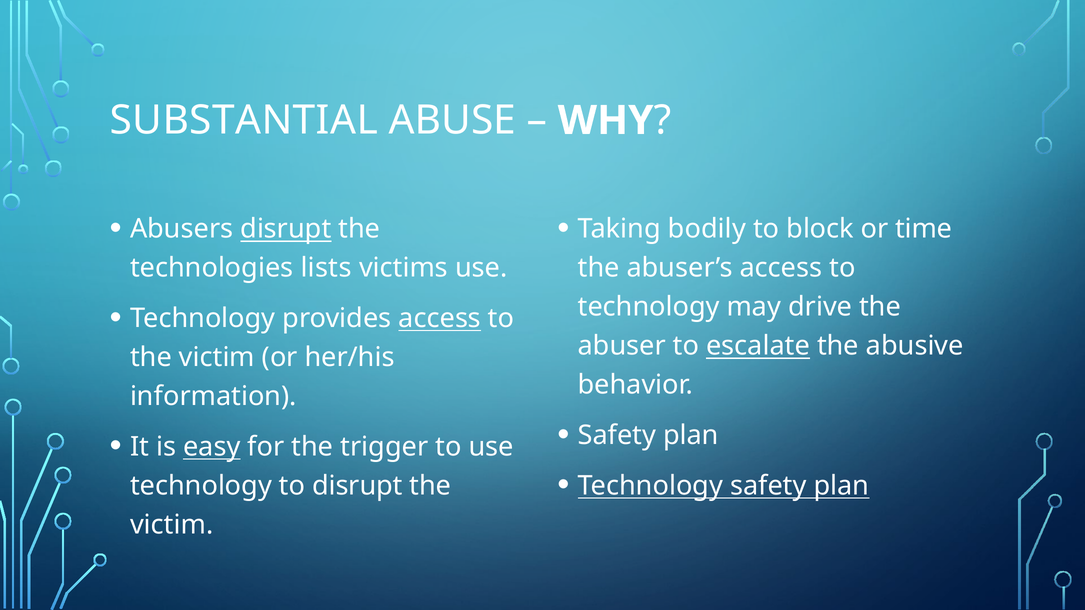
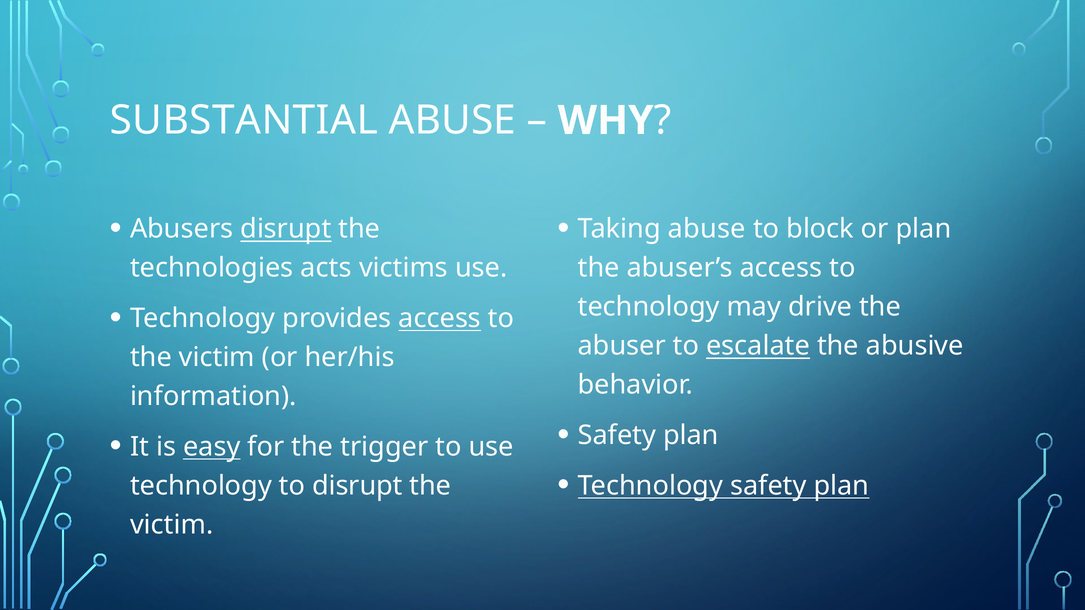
Taking bodily: bodily -> abuse (707, 229)
or time: time -> plan (924, 229)
lists: lists -> acts (326, 268)
